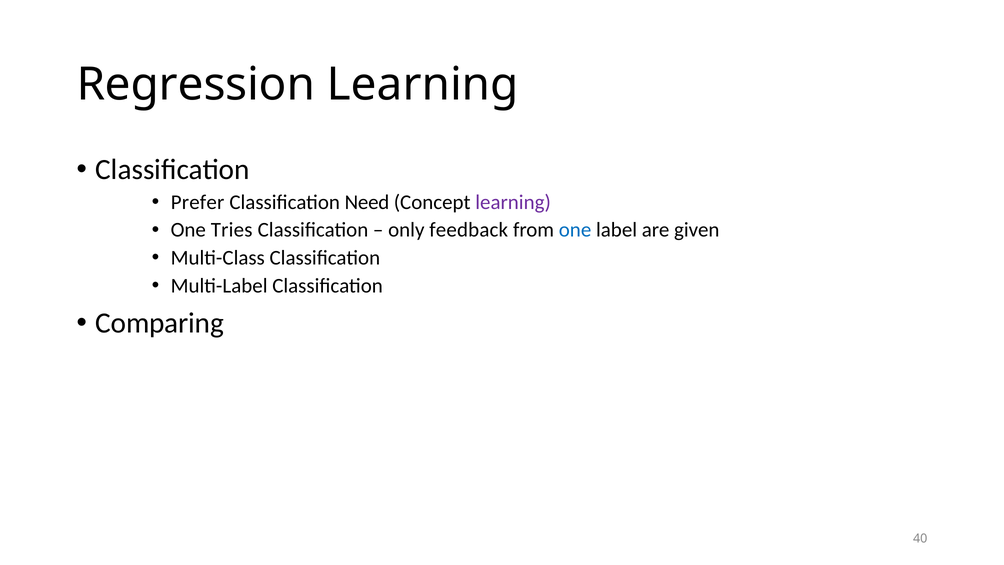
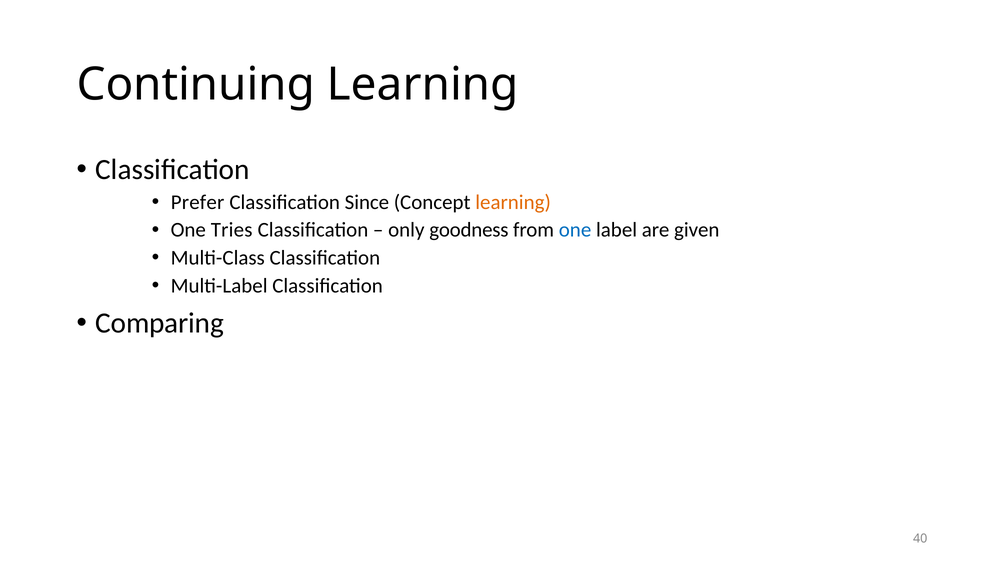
Regression: Regression -> Continuing (196, 84)
Need: Need -> Since (367, 202)
learning colour: purple -> orange (513, 202)
feedback: feedback -> goodness (469, 230)
